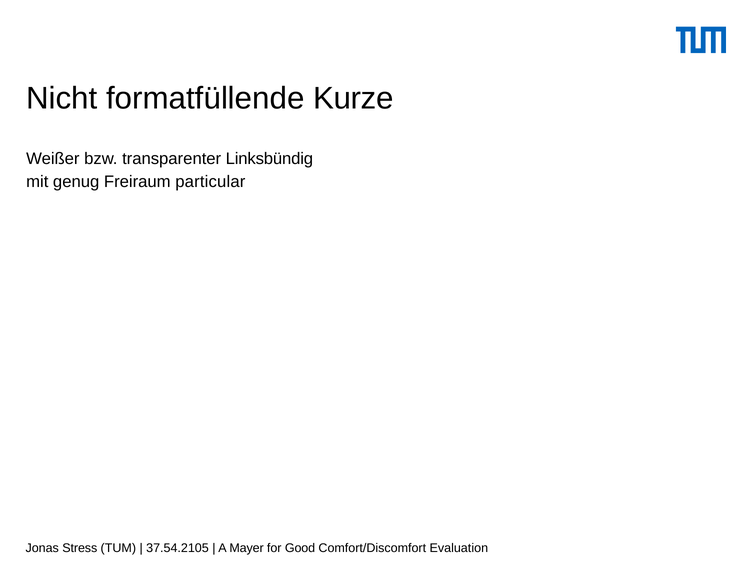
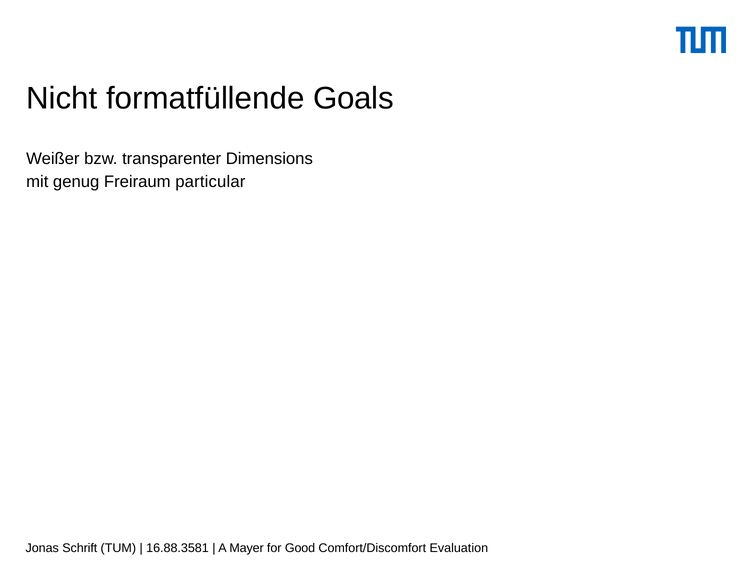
Kurze: Kurze -> Goals (353, 99)
Linksbündig: Linksbündig -> Dimensions (269, 159)
Stress: Stress -> Schrift (80, 548)
37.54.2105: 37.54.2105 -> 16.88.3581 (177, 548)
